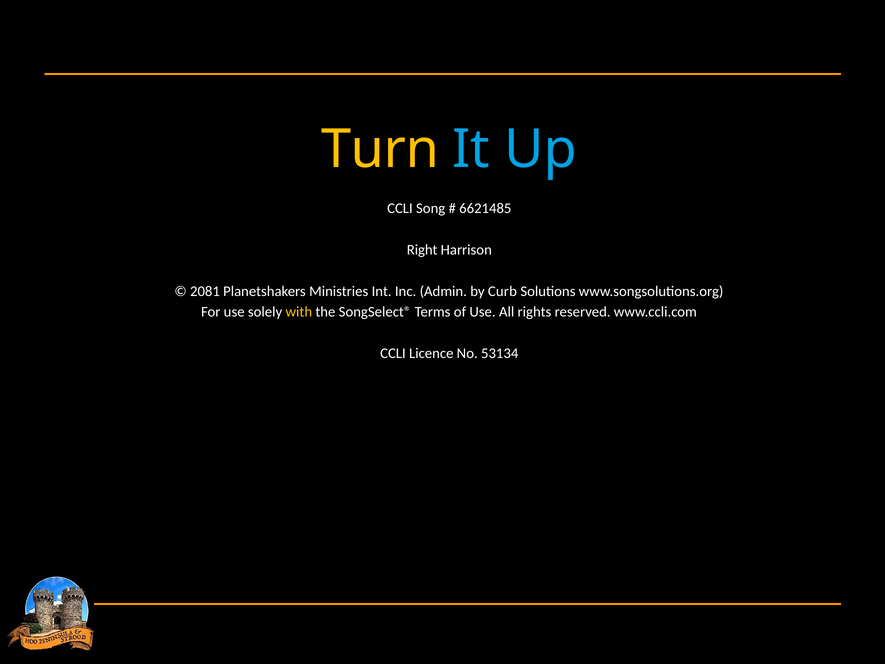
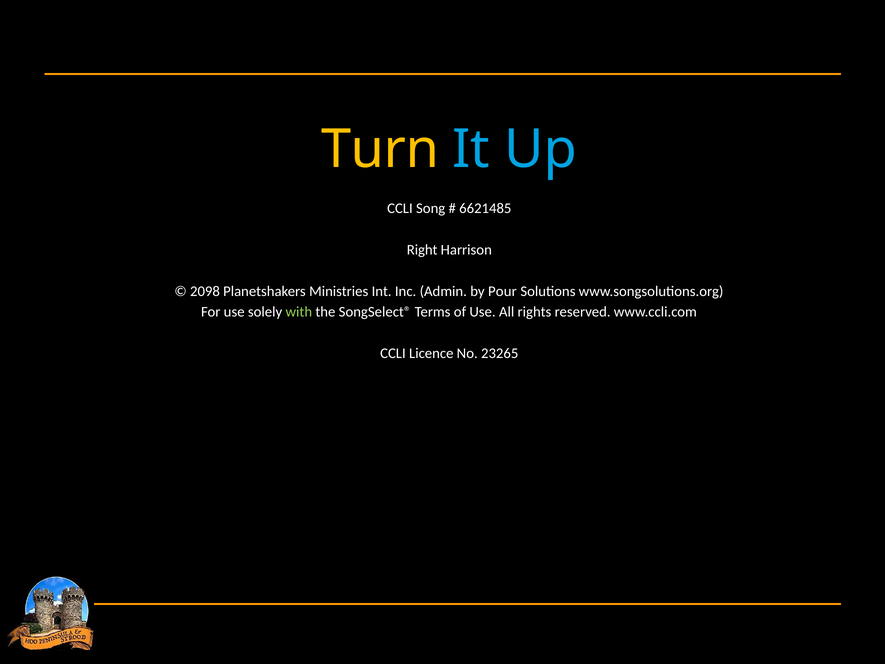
2081: 2081 -> 2098 (205, 291)
Curb: Curb -> Pour (502, 291)
with colour: yellow -> light green (299, 312)
53134: 53134 -> 23265 (500, 353)
